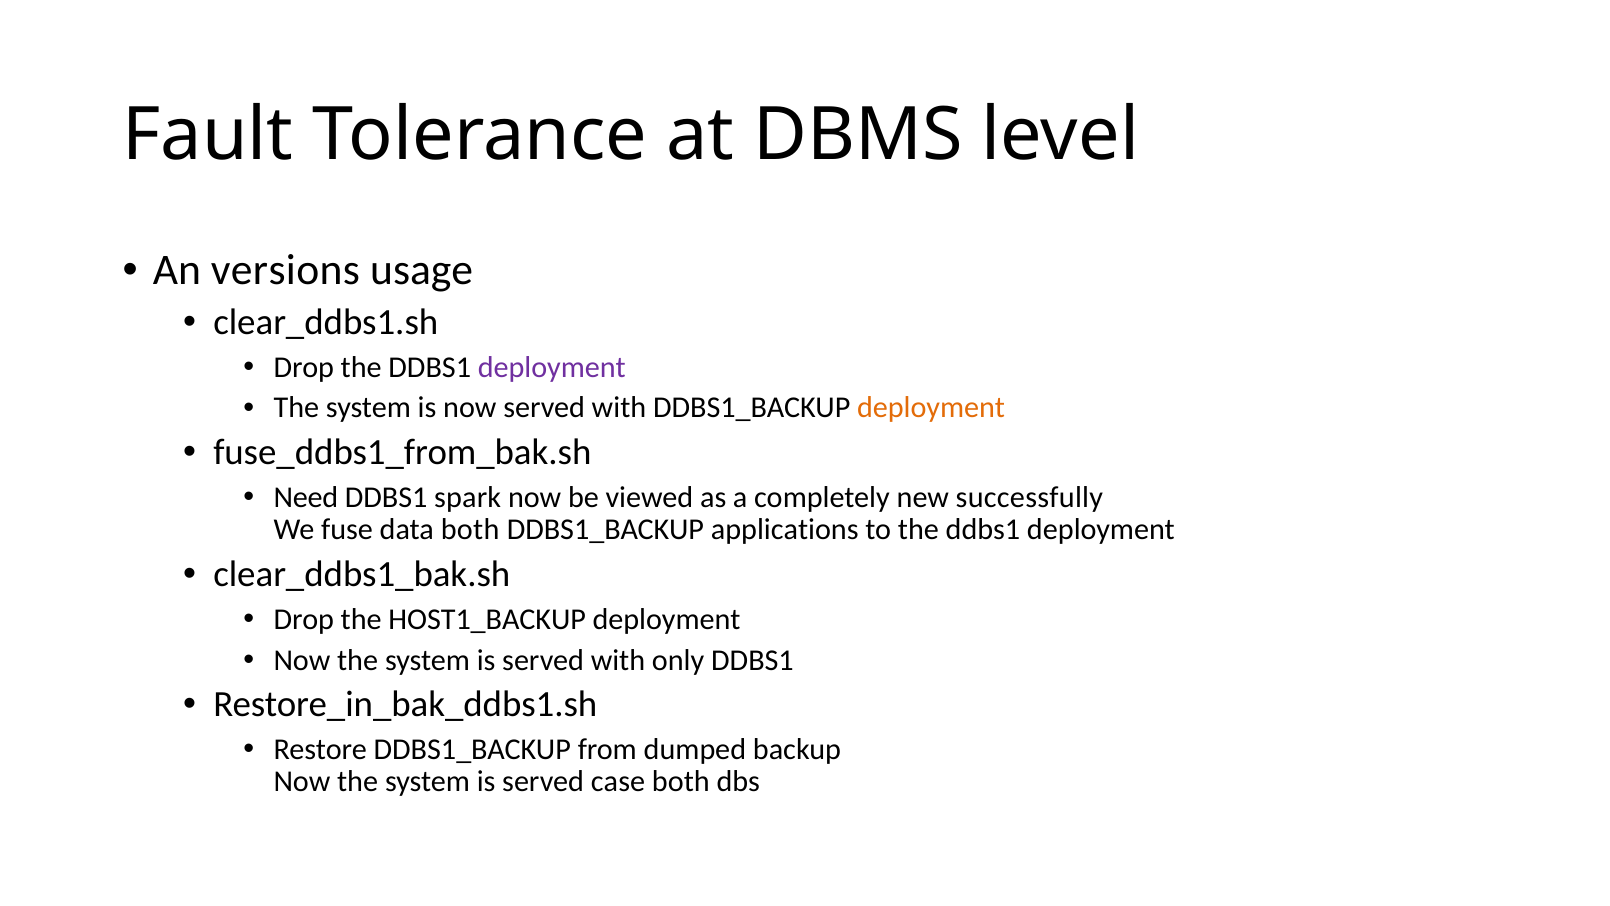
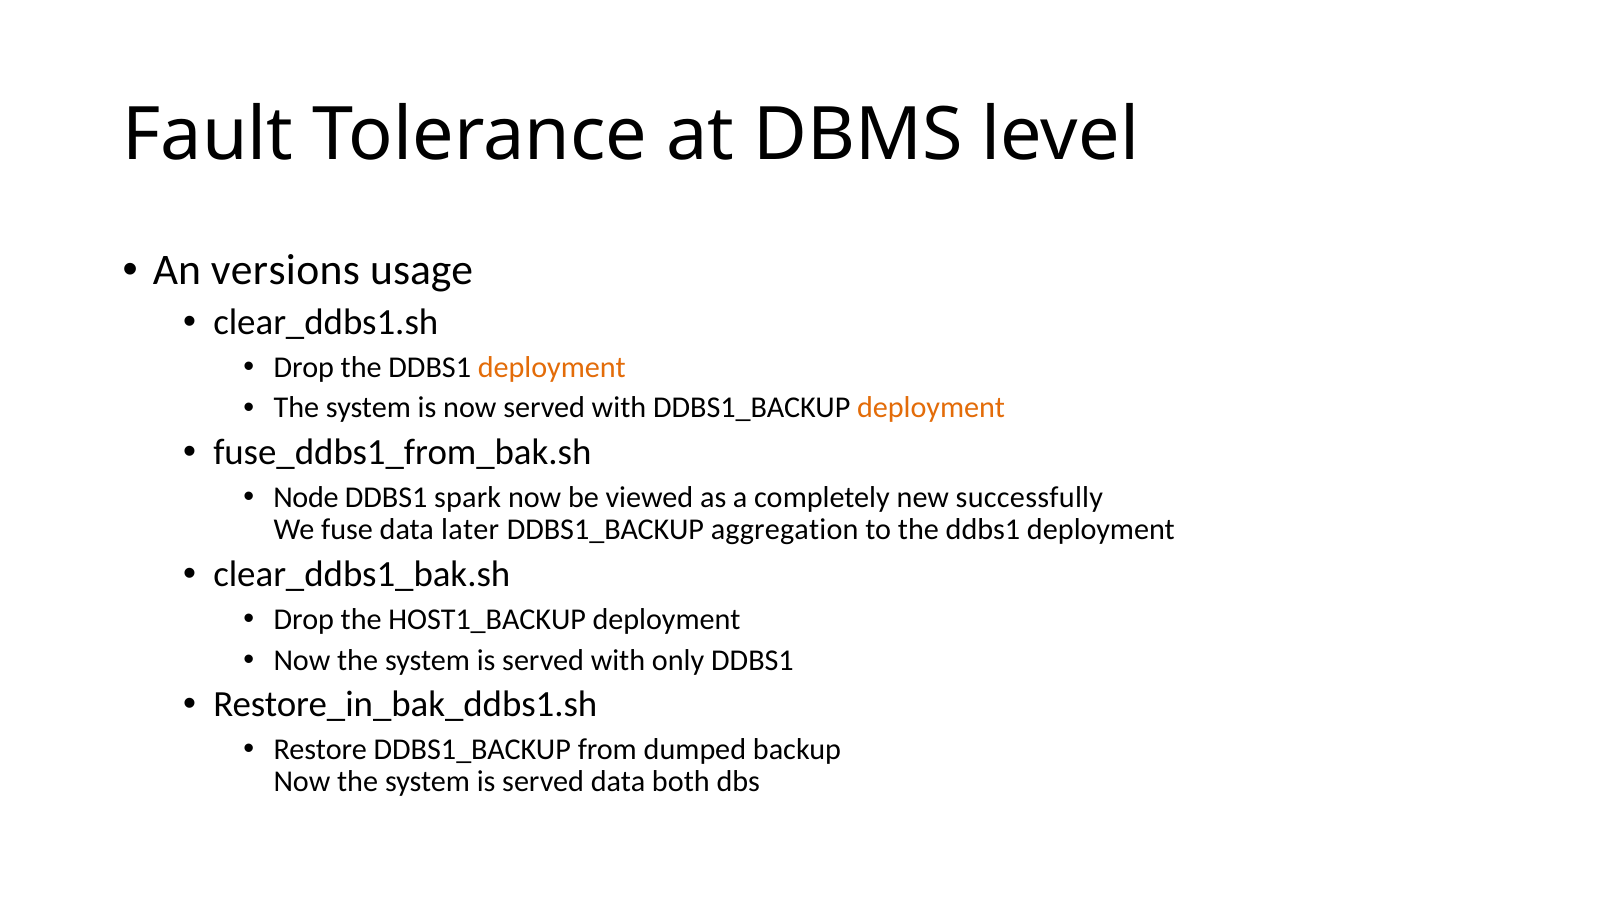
deployment colour: purple -> orange (552, 367)
Need: Need -> Node (306, 497)
data both: both -> later (470, 530)
applications: applications -> aggregation (785, 530)
served case: case -> data (618, 782)
